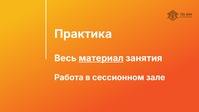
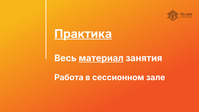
Практика underline: none -> present (83, 34)
